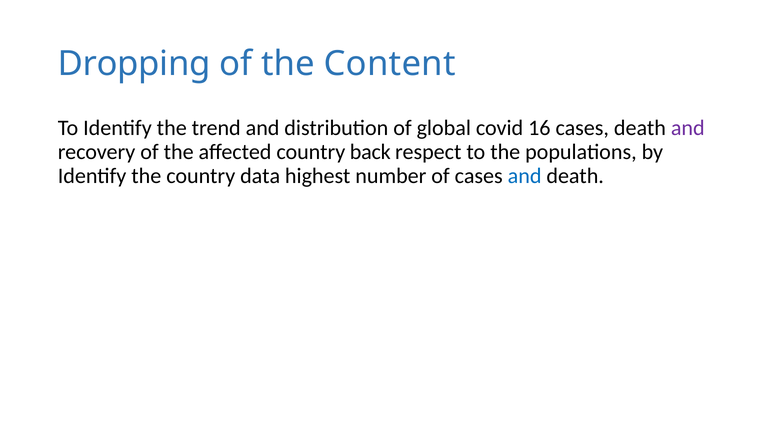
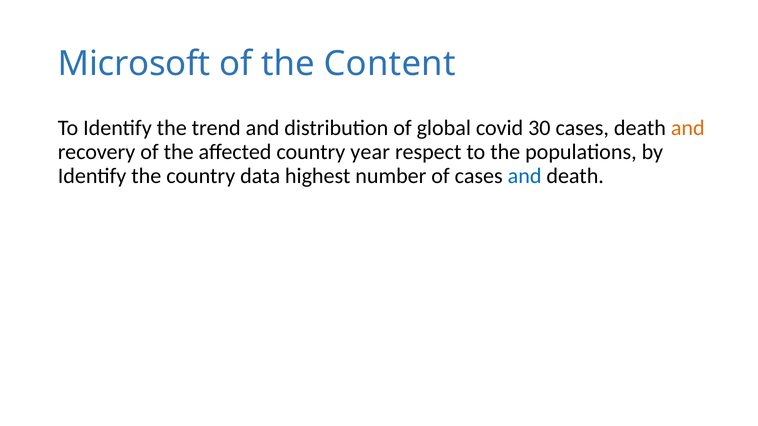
Dropping: Dropping -> Microsoft (134, 64)
16: 16 -> 30 (539, 128)
and colour: purple -> orange (688, 128)
back: back -> year (370, 152)
